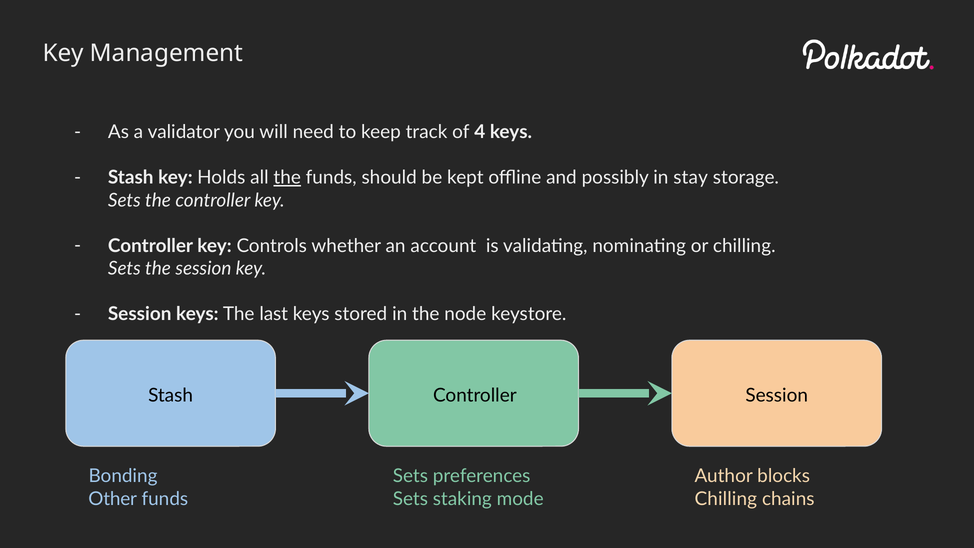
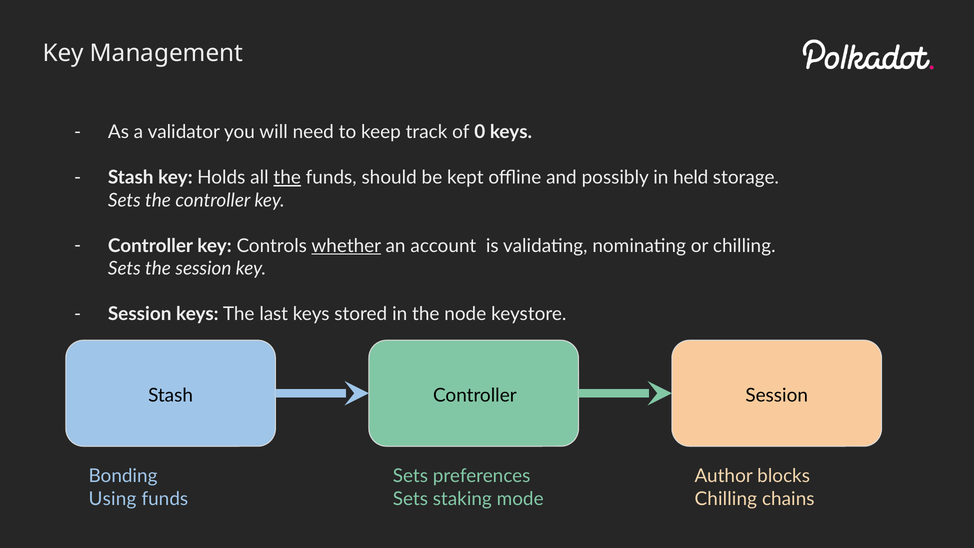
4: 4 -> 0 (480, 132)
stay: stay -> held (691, 178)
whether underline: none -> present (346, 246)
Other: Other -> Using (112, 499)
